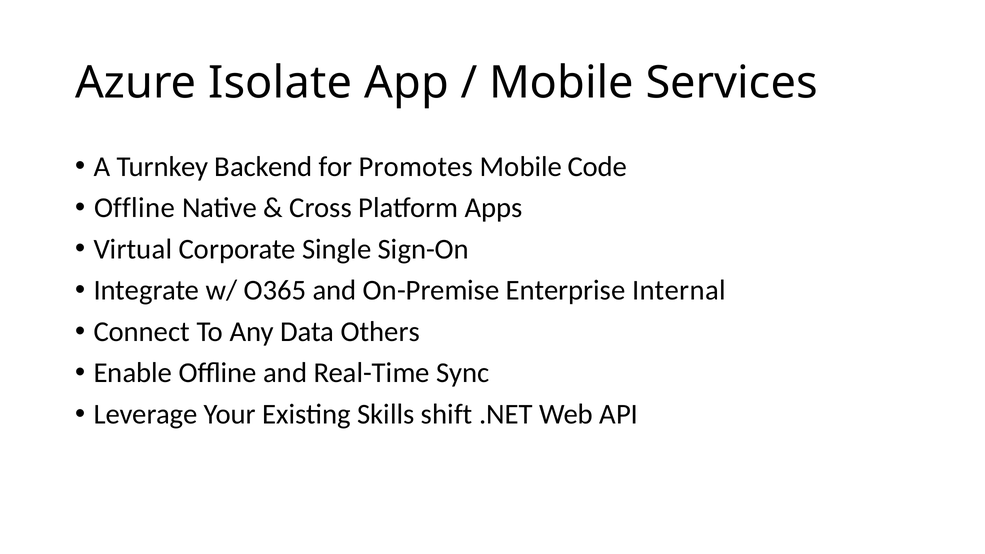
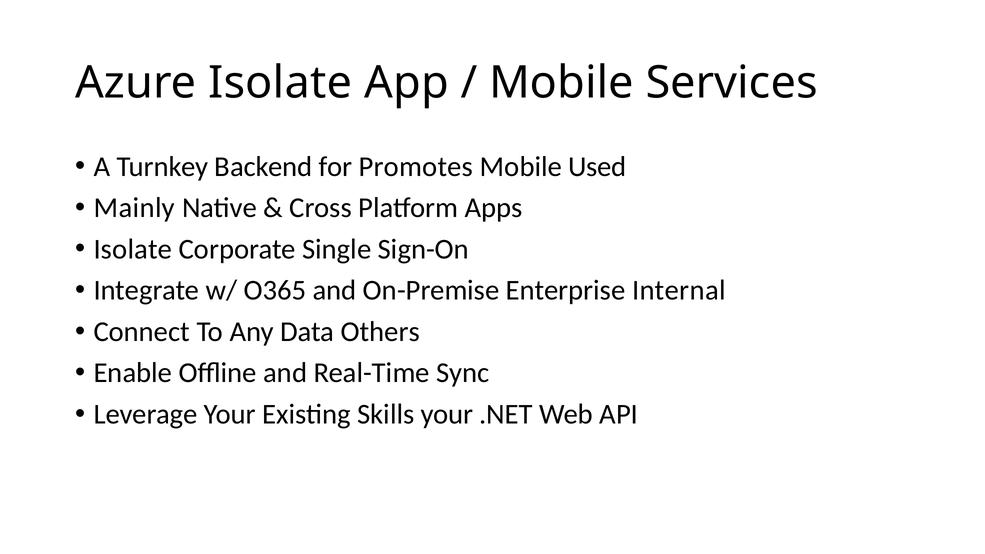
Code: Code -> Used (597, 167)
Offline: Offline -> Mainly (134, 208)
Virtual: Virtual -> Isolate (133, 249)
Skills shift: shift -> your (447, 414)
